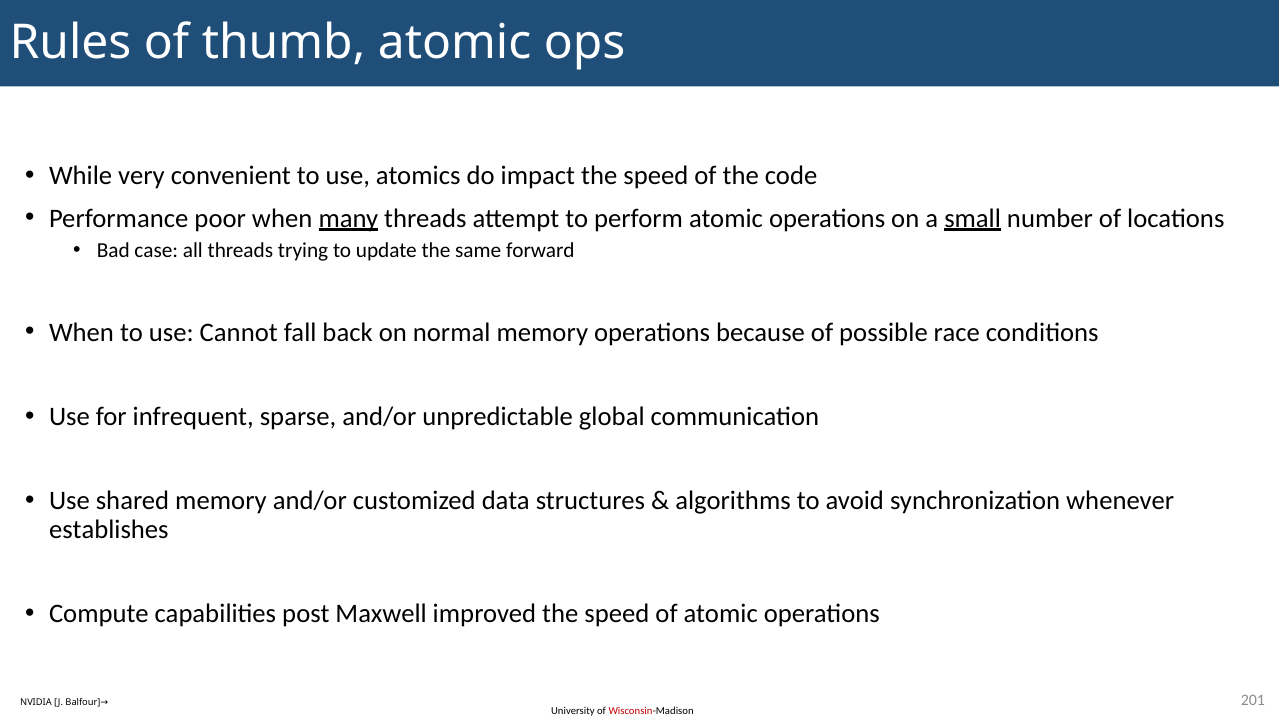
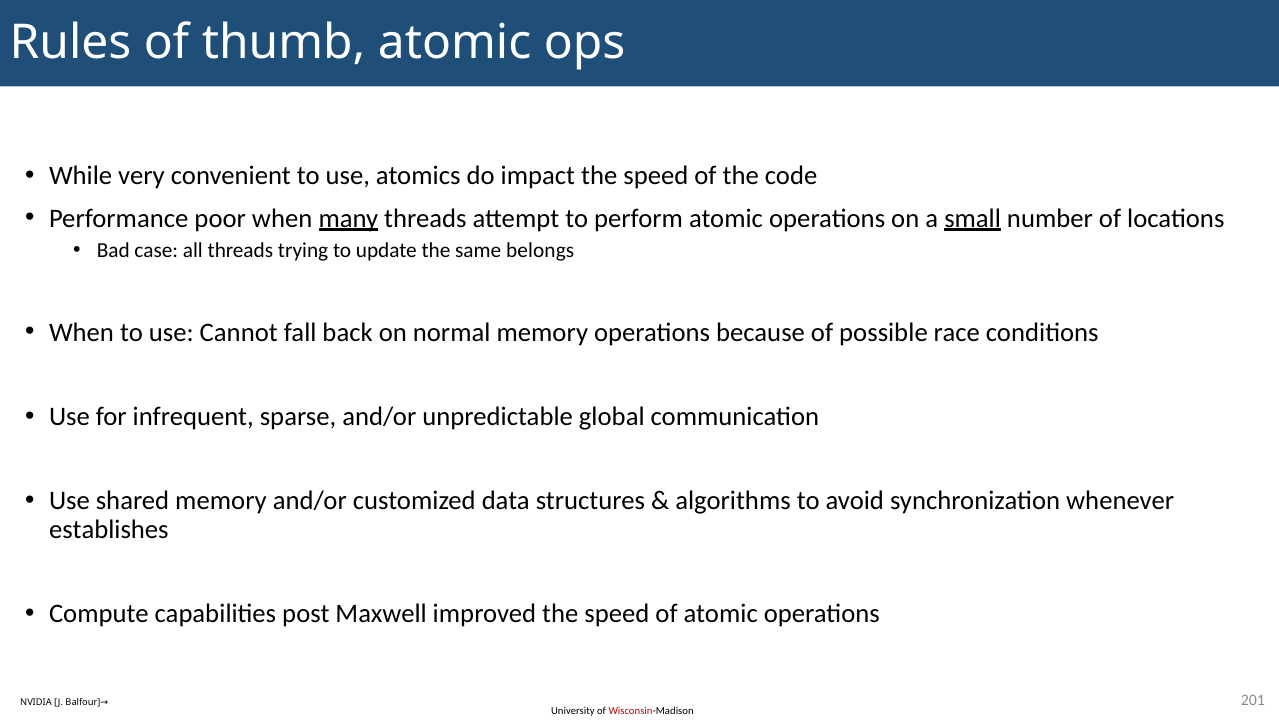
forward: forward -> belongs (540, 251)
